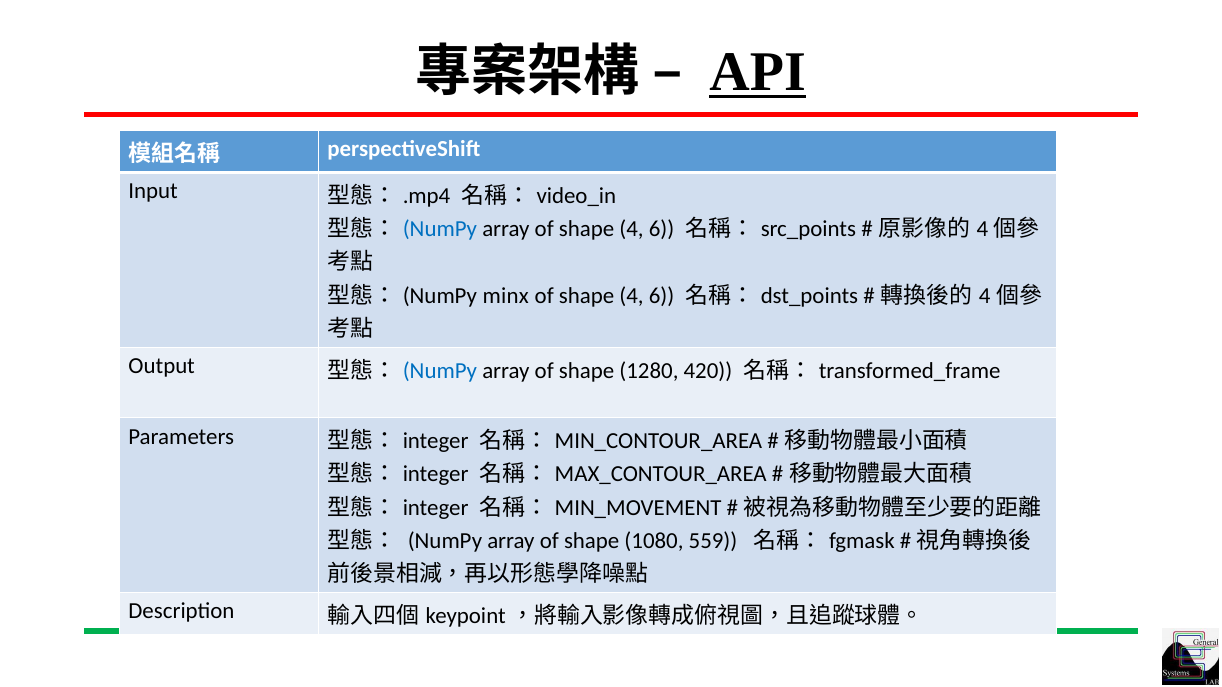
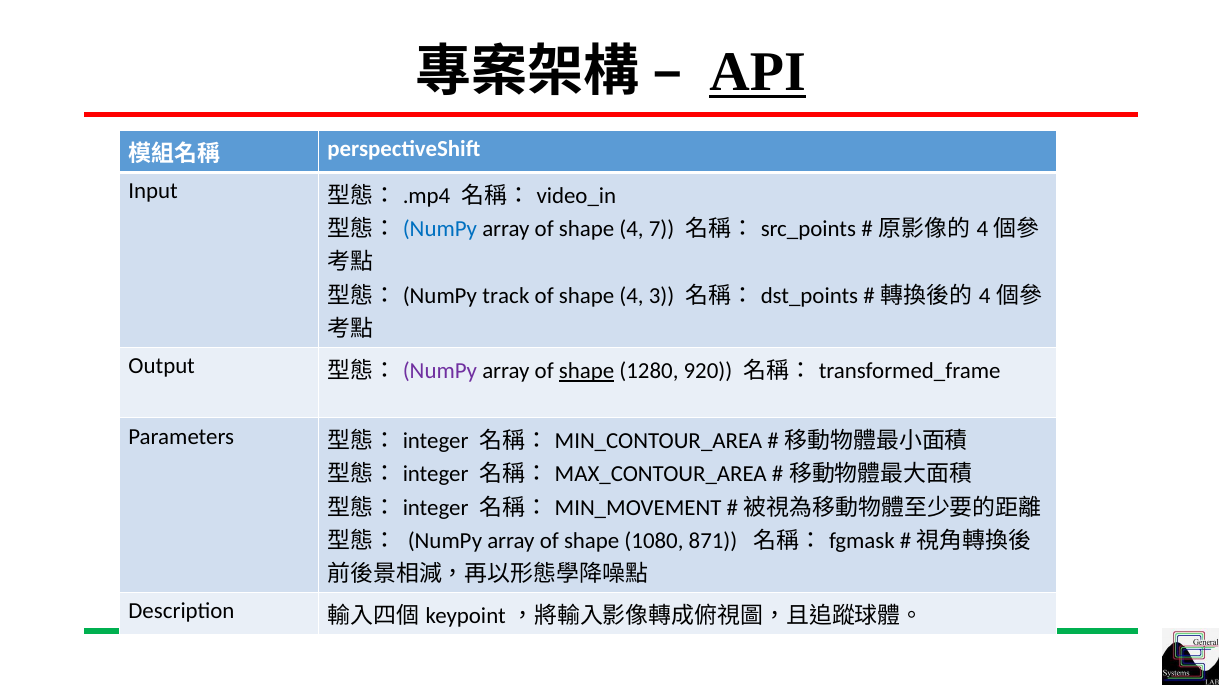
6: 6 -> 7 (662, 229)
minx: minx -> track (506, 296)
6: 6 -> 3 (662, 296)
NumPy colour: blue -> purple (440, 371)
shape underline: none -> present (587, 371)
420: 420 -> 920 (708, 371)
559: 559 -> 871 (713, 541)
